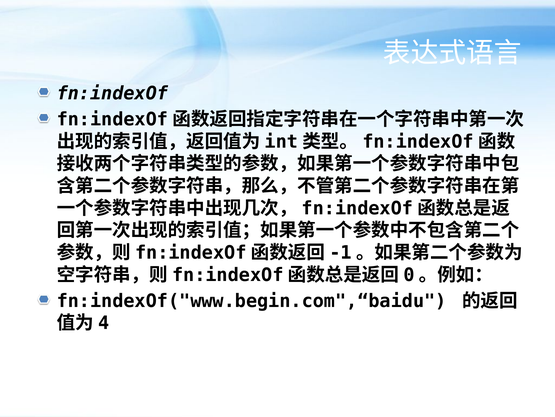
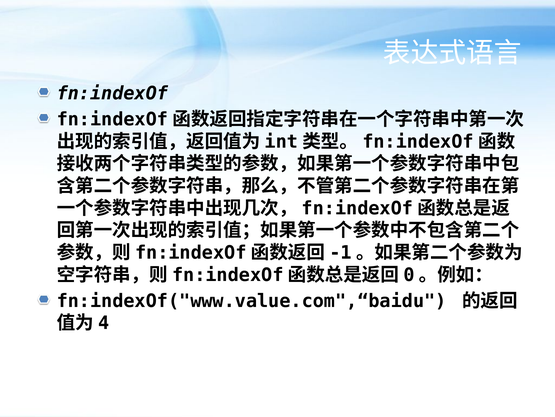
fn:indexOf("www.begin.com",“baidu: fn:indexOf("www.begin.com",“baidu -> fn:indexOf("www.value.com",“baidu (252, 300)
